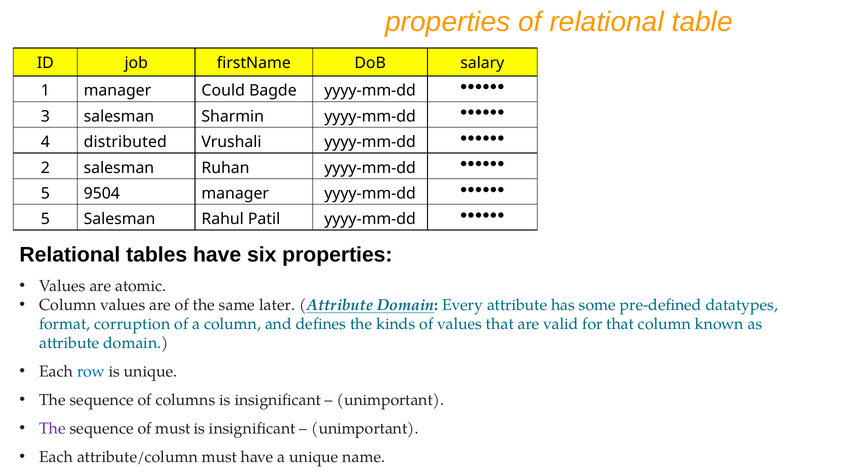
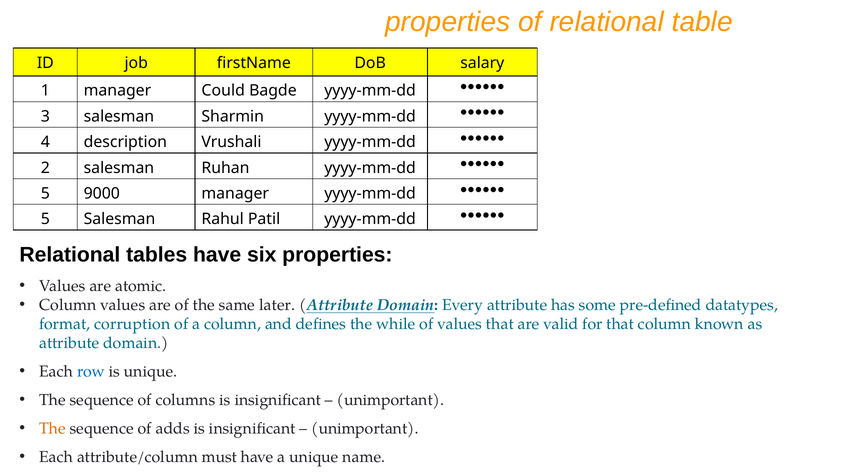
distributed: distributed -> description (125, 142)
9504: 9504 -> 9000 (102, 194)
kinds: kinds -> while (396, 324)
The colour: purple -> orange (53, 429)
of must: must -> adds (173, 429)
